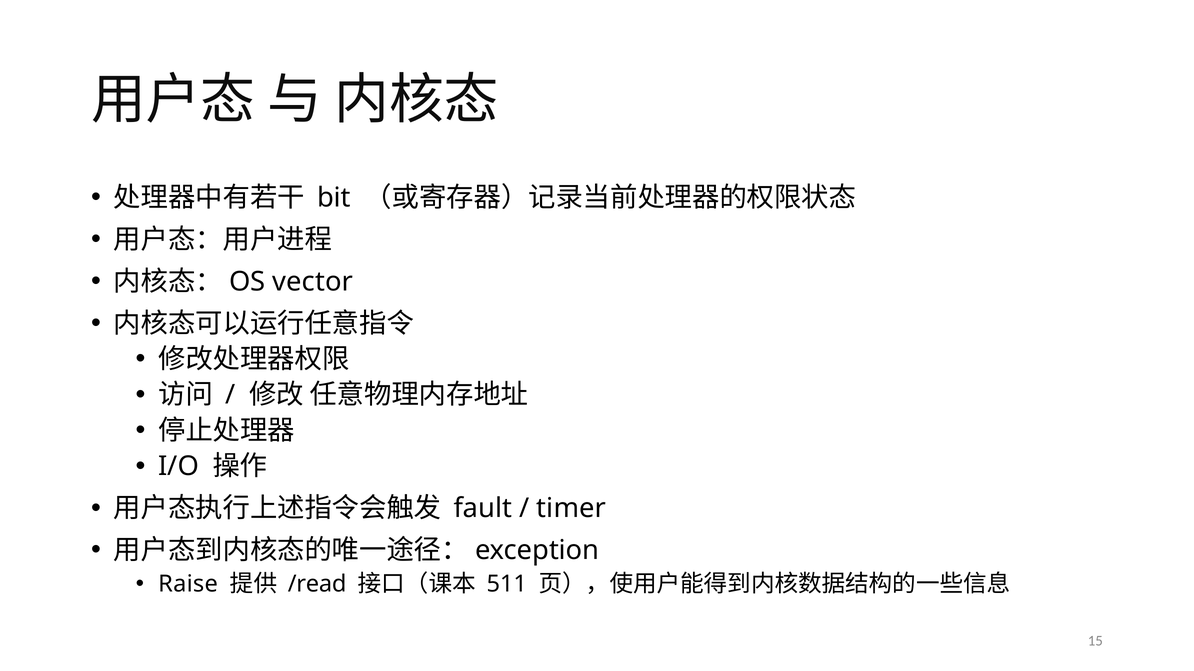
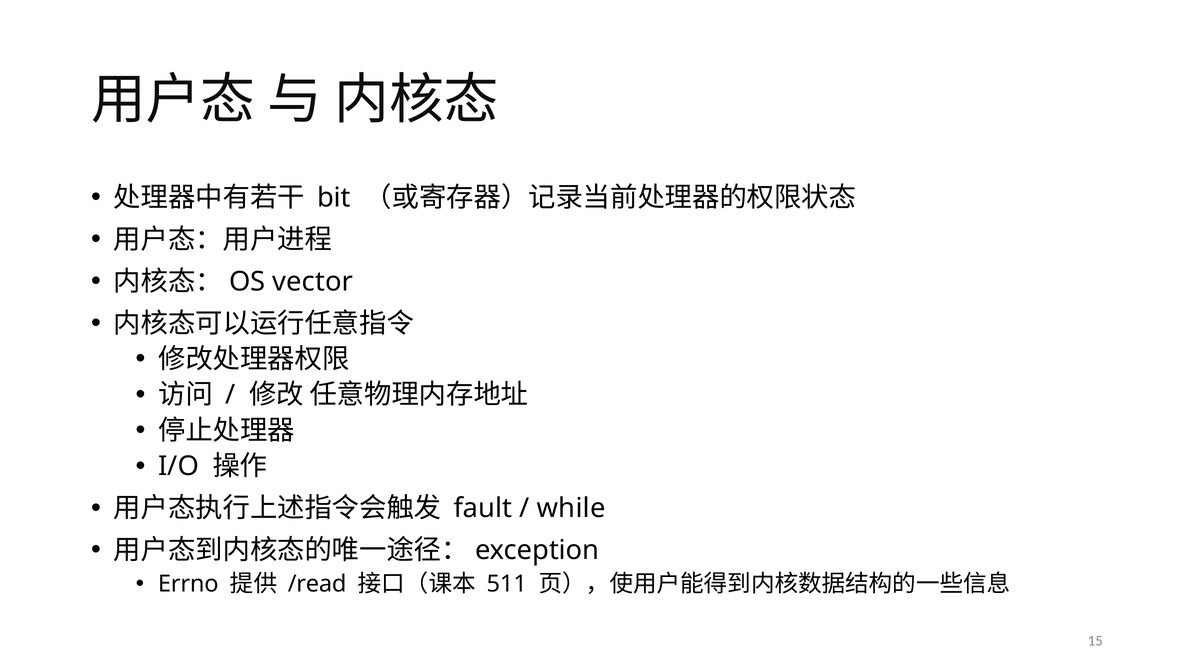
timer: timer -> while (571, 509)
Raise: Raise -> Errno (188, 585)
